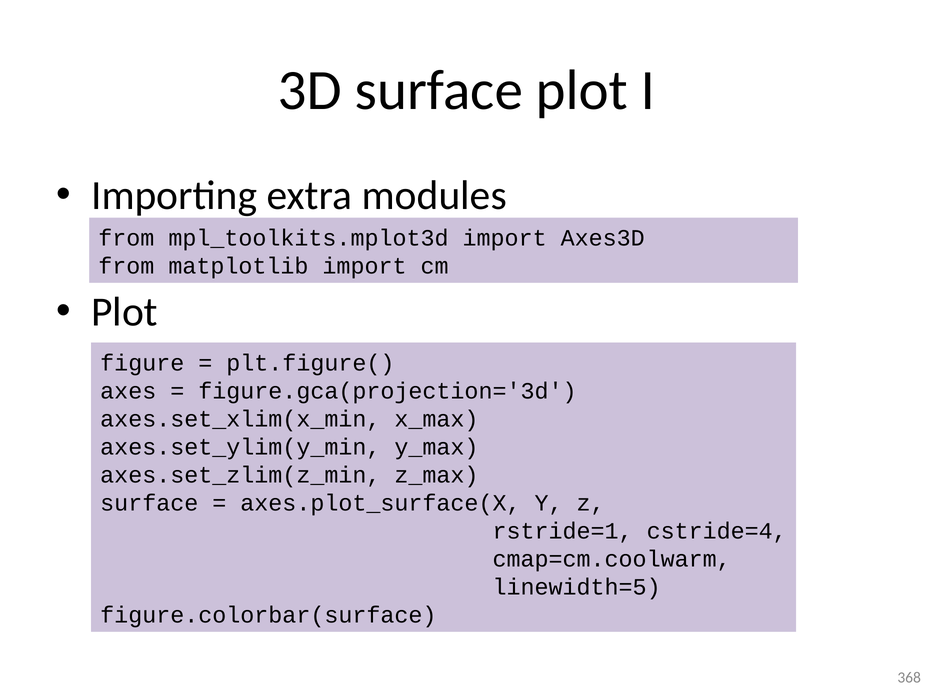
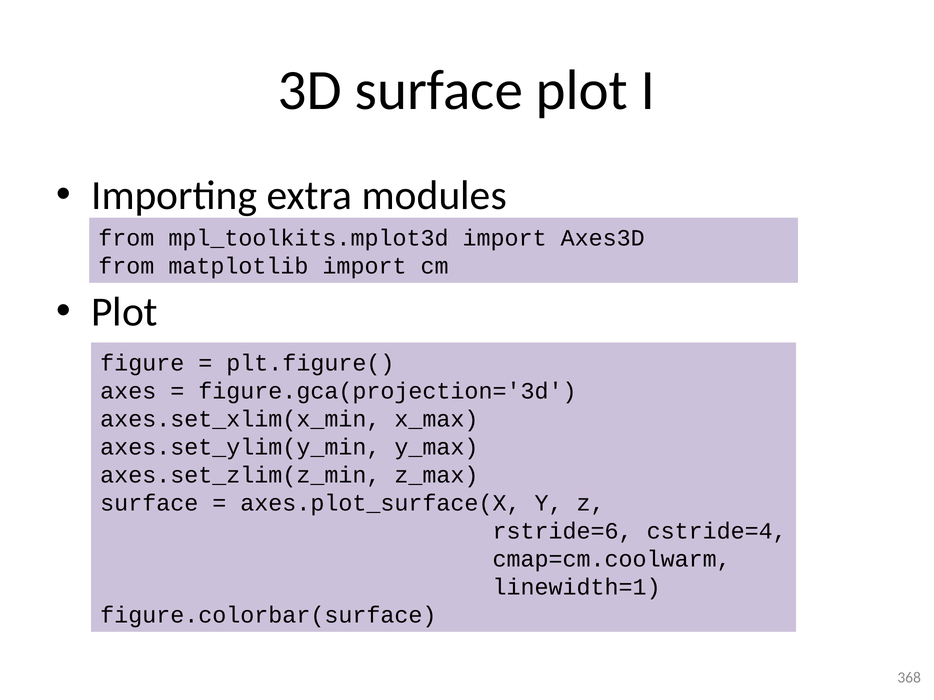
rstride=1: rstride=1 -> rstride=6 (563, 531)
linewidth=5: linewidth=5 -> linewidth=1 (577, 587)
